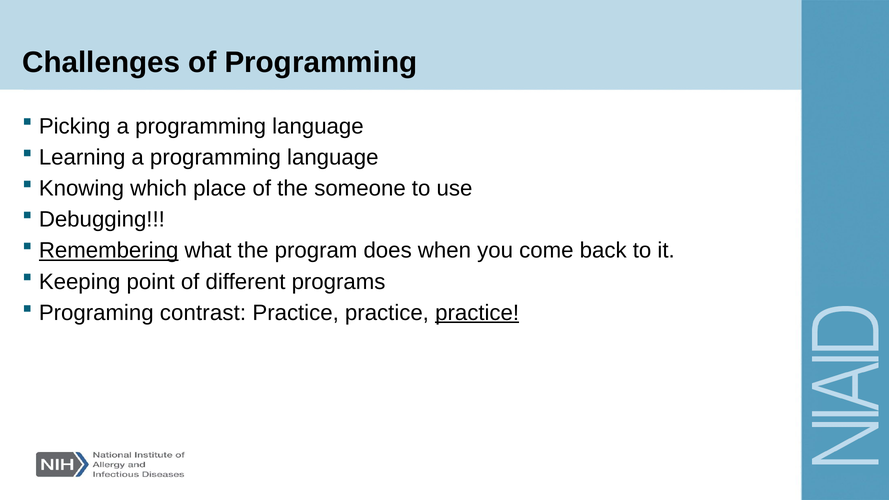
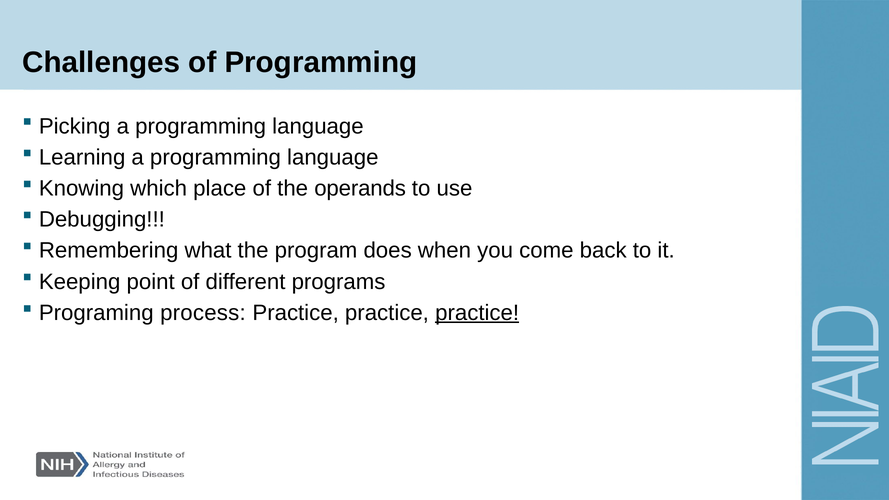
someone: someone -> operands (360, 188)
Remembering underline: present -> none (109, 251)
contrast: contrast -> process (203, 313)
